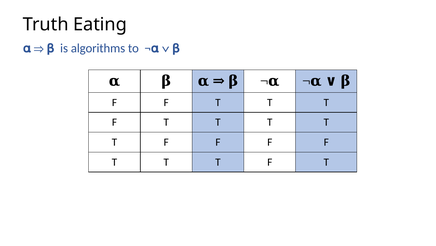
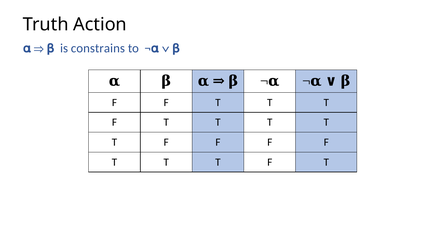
Eating: Eating -> Action (100, 24)
algorithms: algorithms -> constrains (98, 48)
